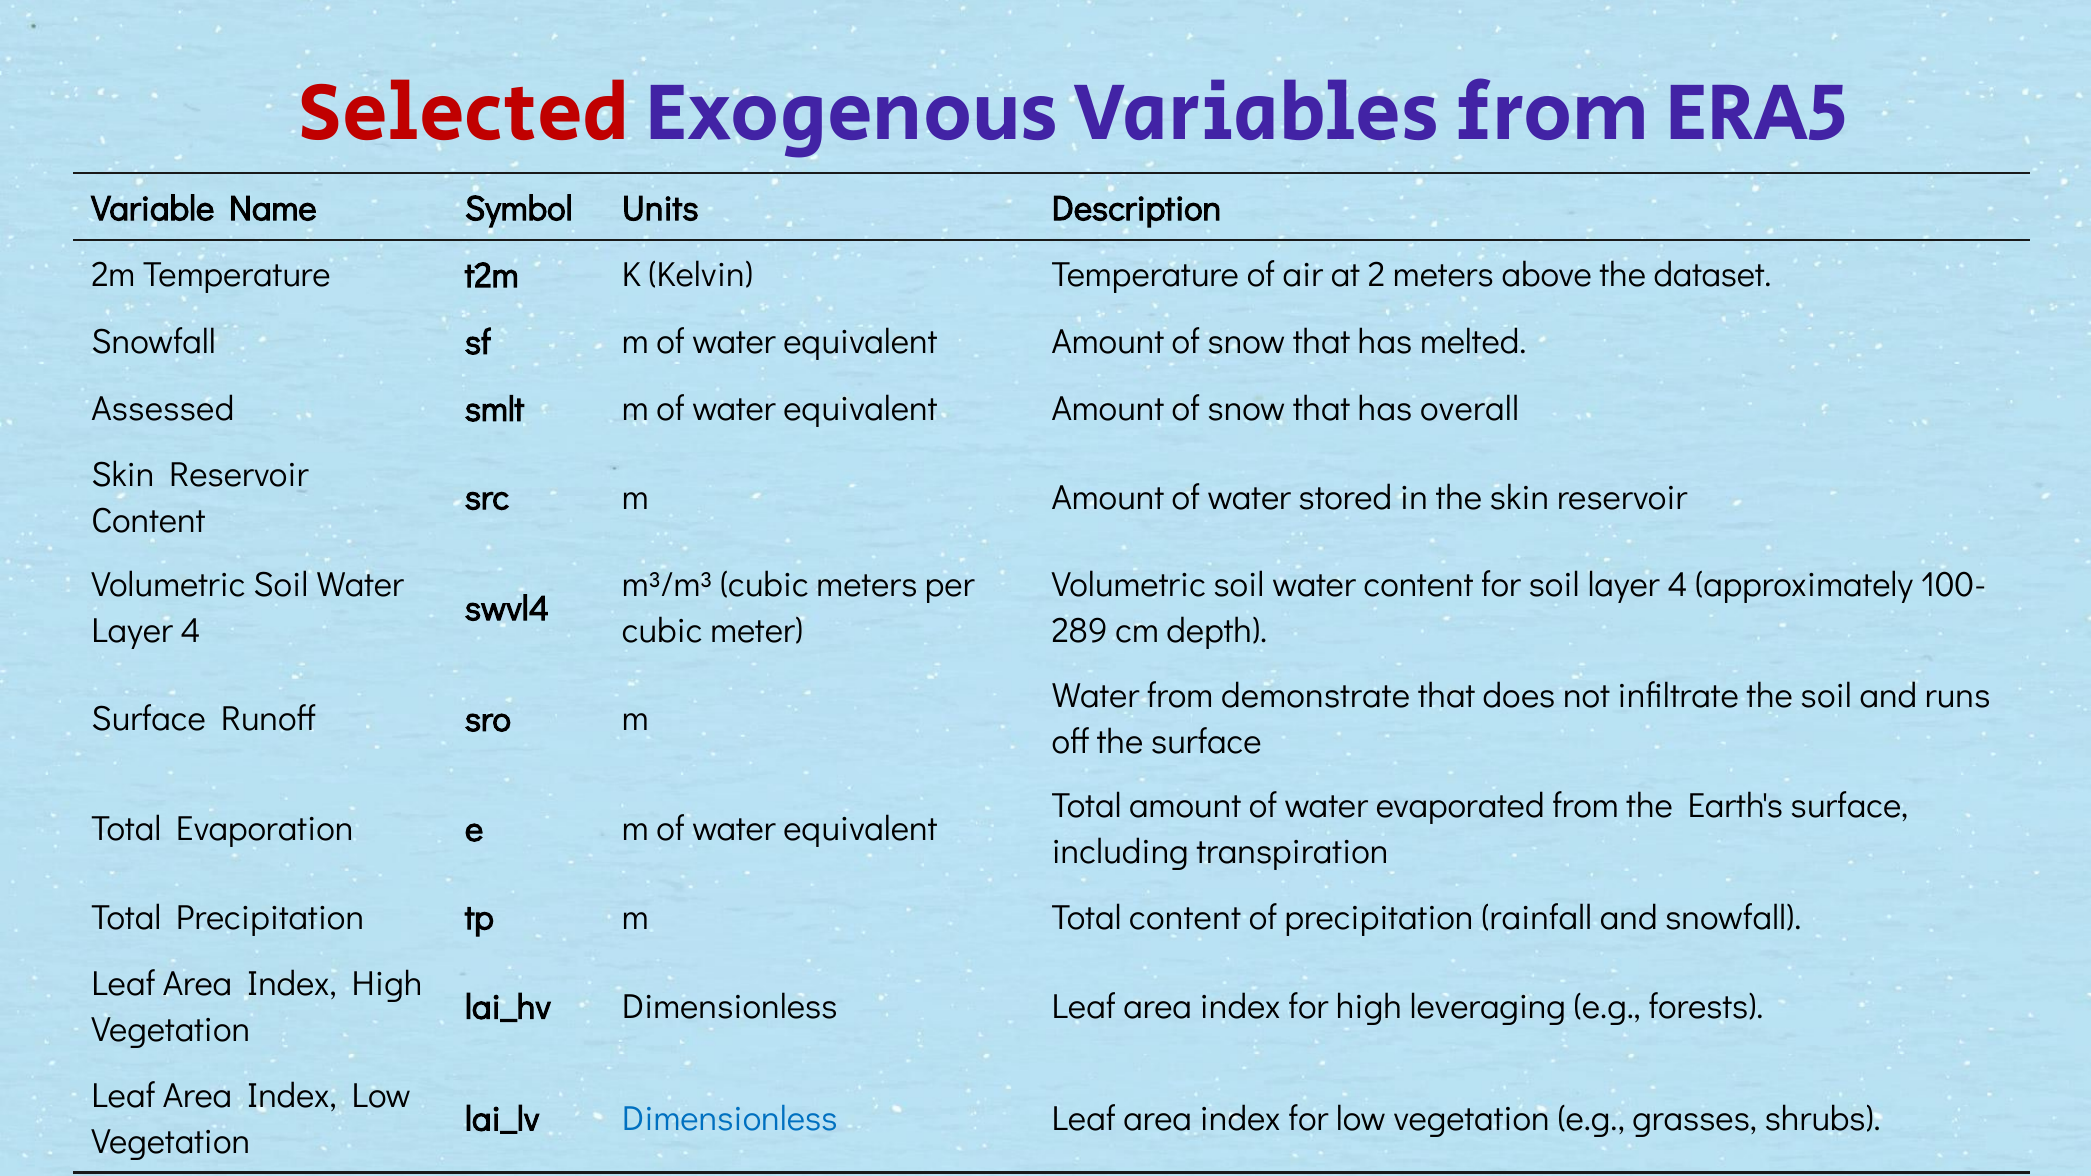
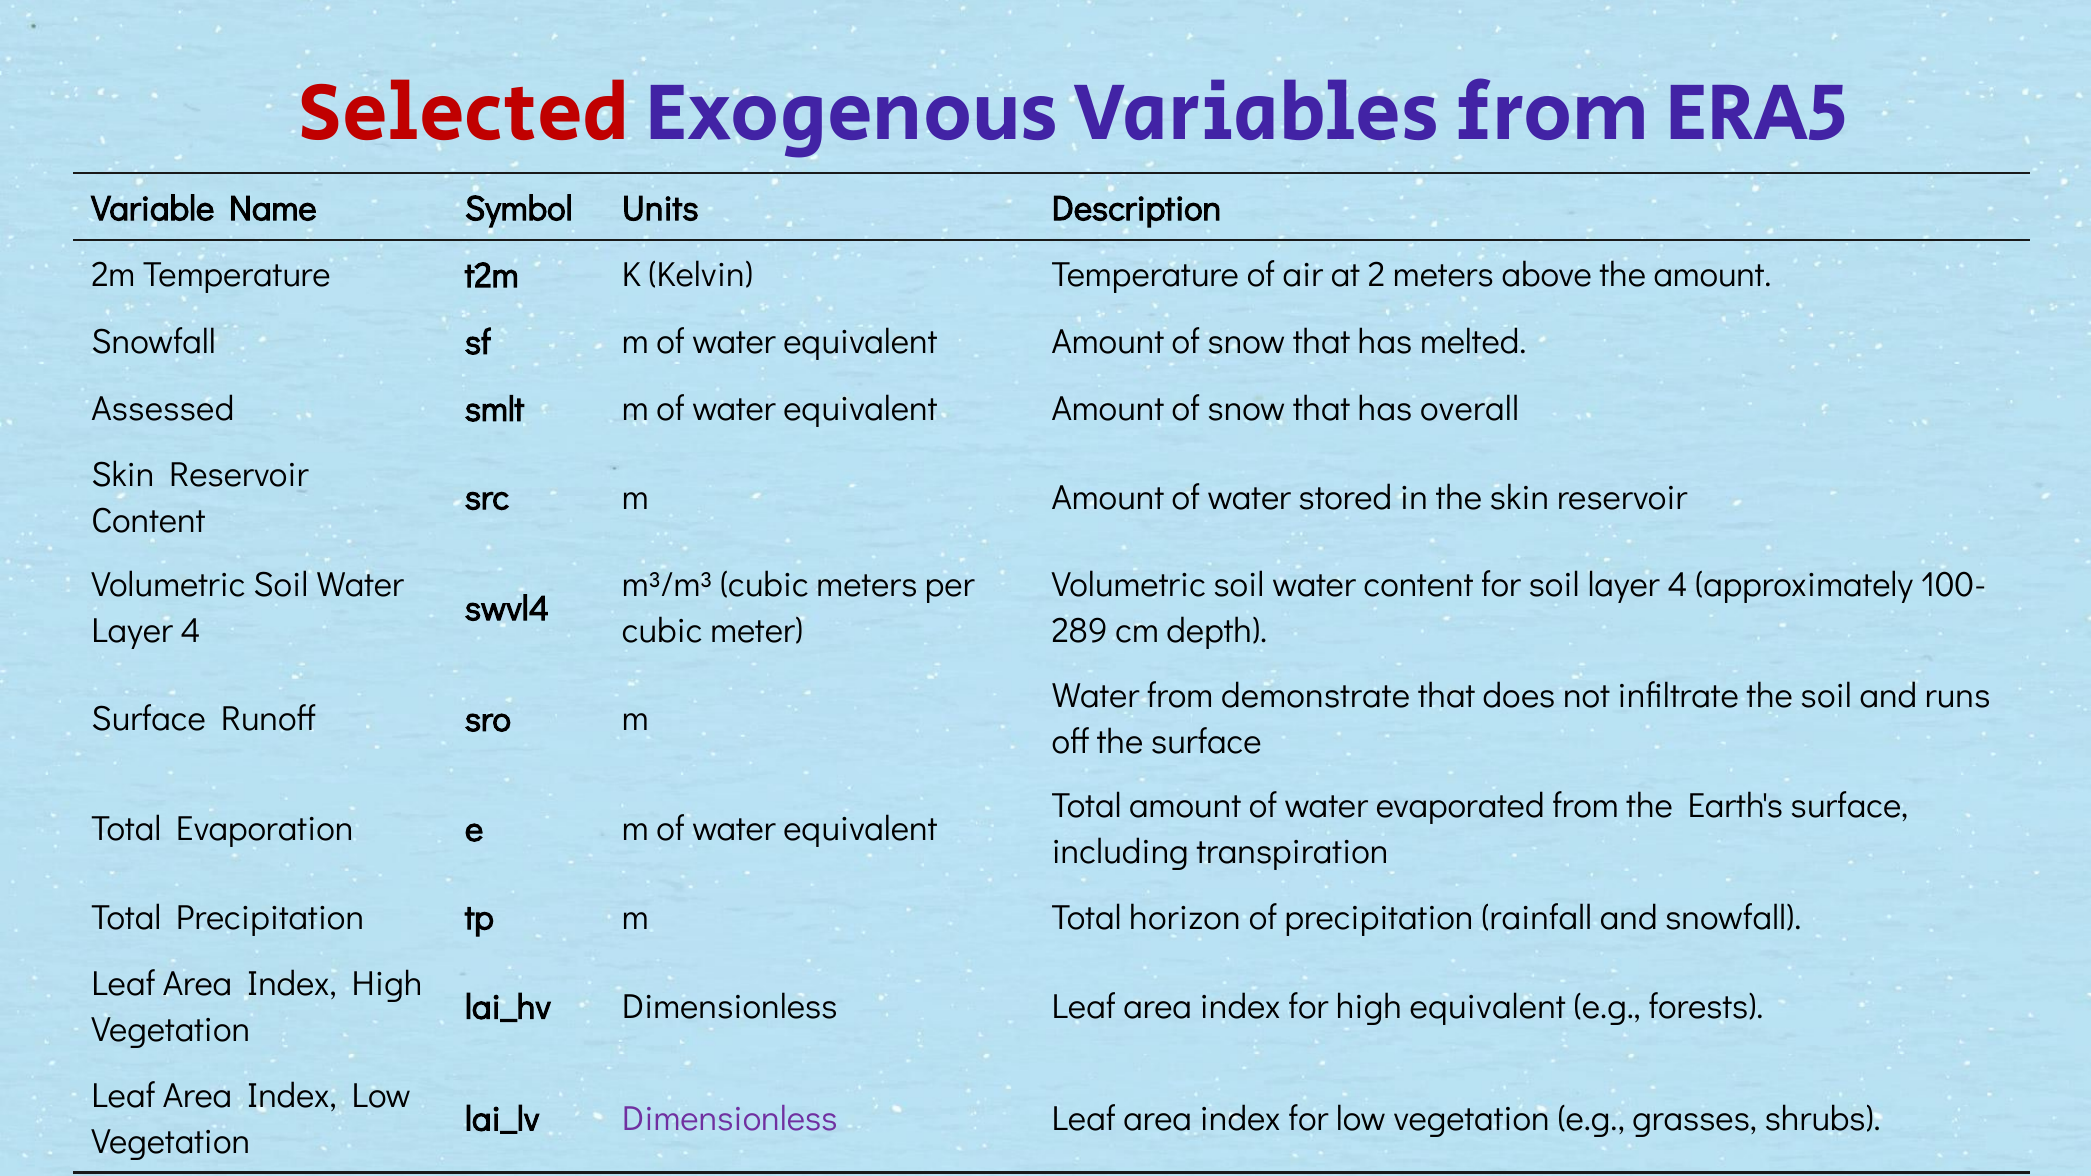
the dataset: dataset -> amount (1713, 275)
Total content: content -> horizon (1185, 918)
high leveraging: leveraging -> equivalent (1488, 1007)
Dimensionless colour: blue -> purple (730, 1119)
